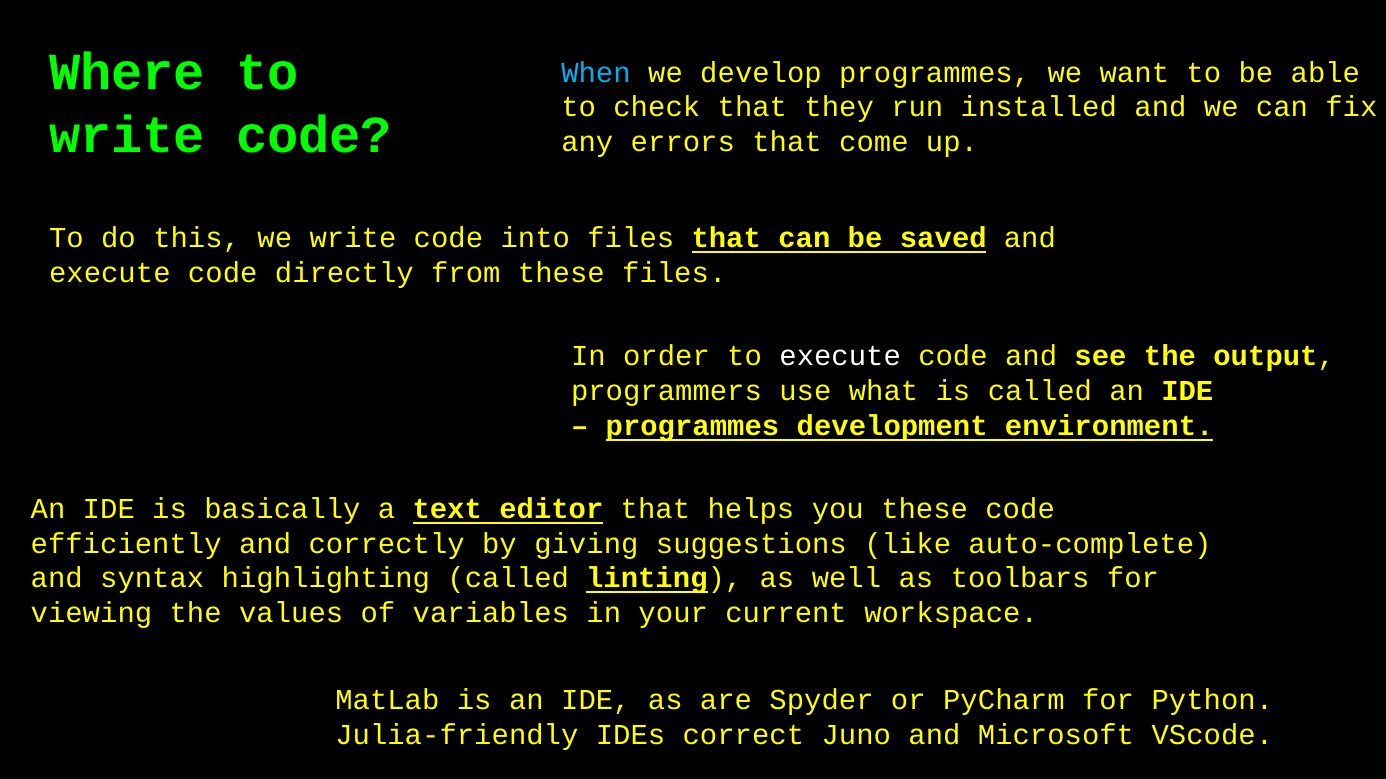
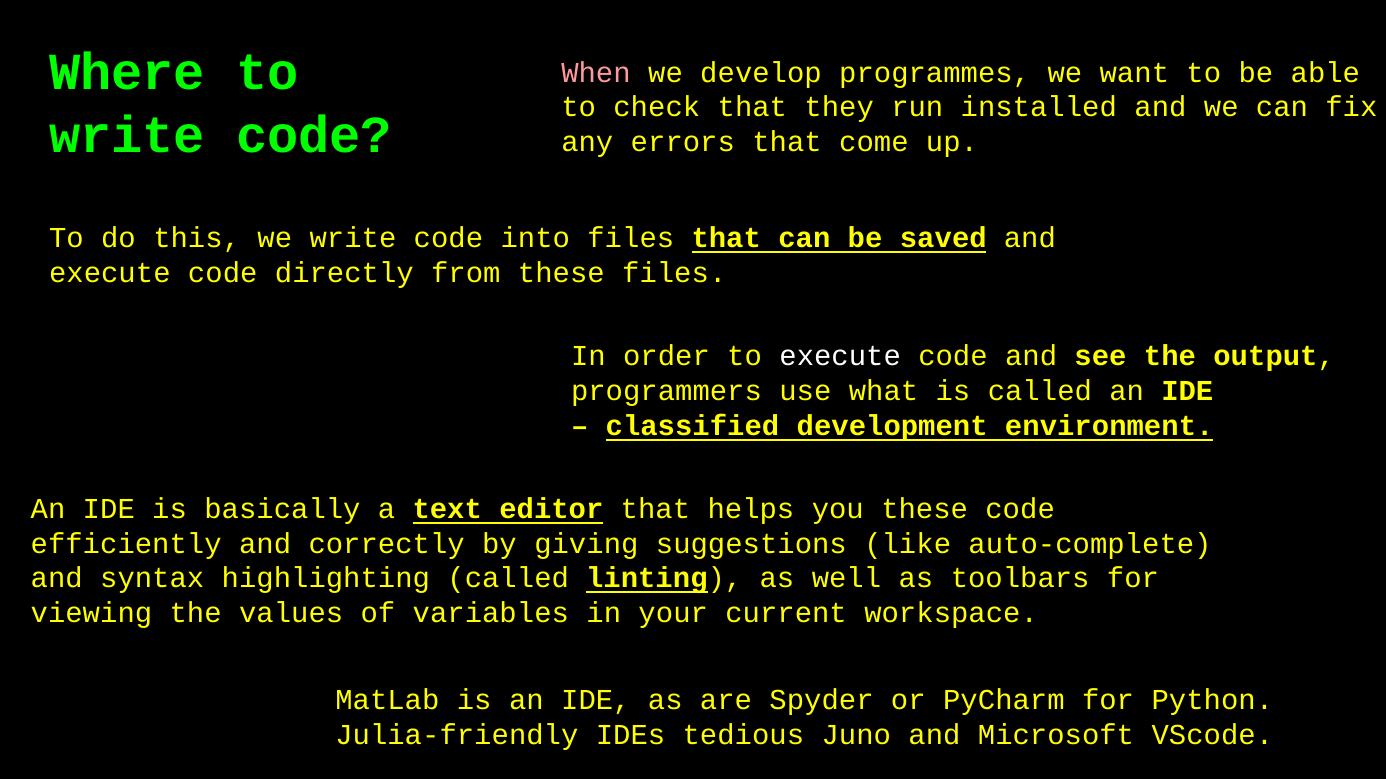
When colour: light blue -> pink (596, 73)
programmes: programmes -> classified (692, 426)
correct: correct -> tedious (743, 735)
